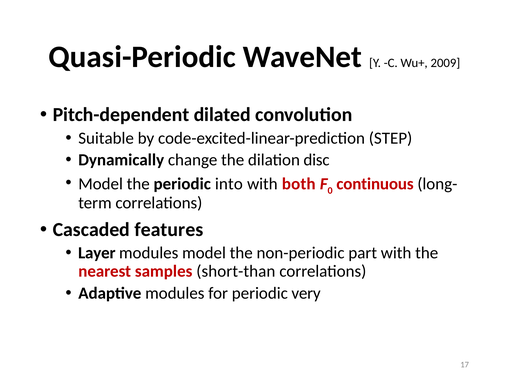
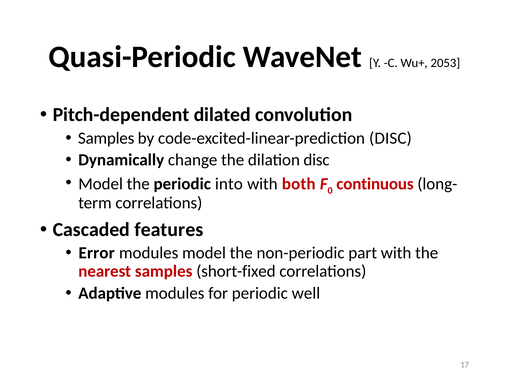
2009: 2009 -> 2053 (445, 63)
Suitable: Suitable -> Samples (106, 138)
code-excited-linear-prediction STEP: STEP -> DISC (390, 138)
Layer: Layer -> Error (97, 253)
short-than: short-than -> short-fixed (236, 271)
very: very -> well (306, 293)
